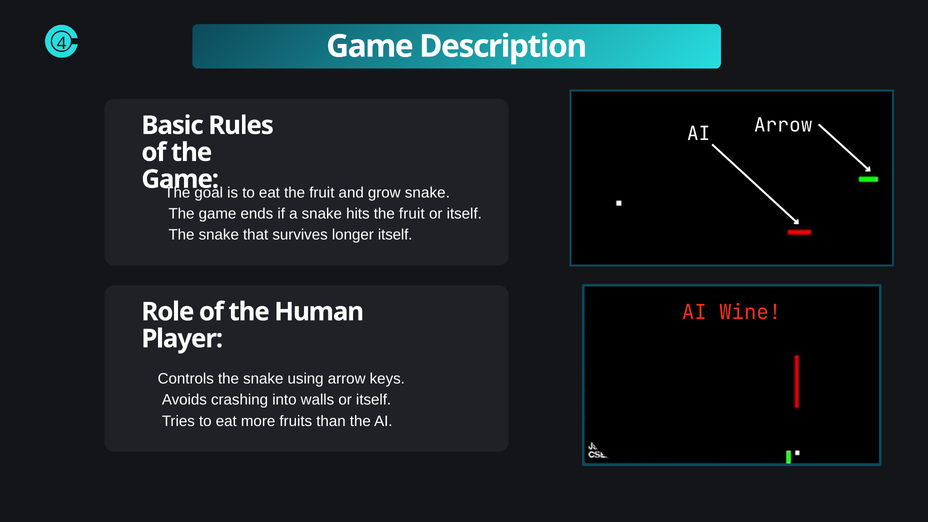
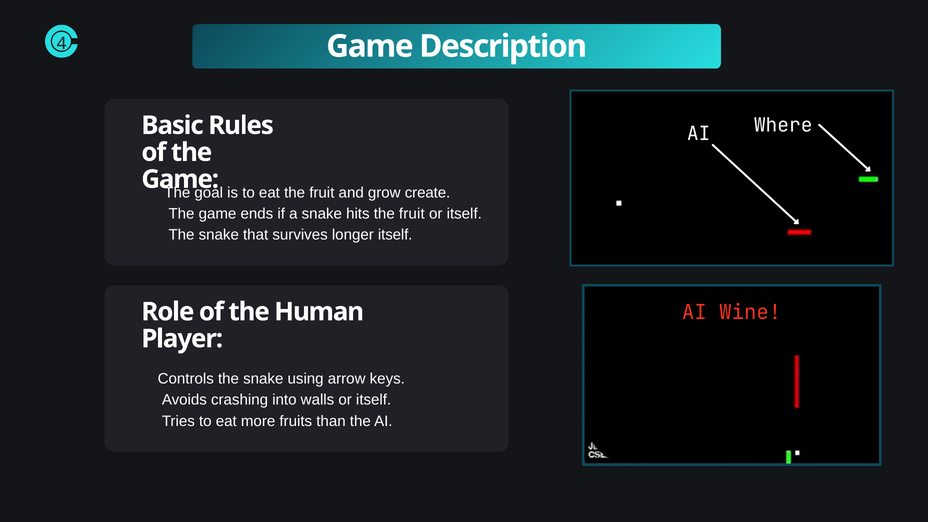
AI Arrow: Arrow -> Where (783, 125)
grow snake: snake -> create (428, 193)
